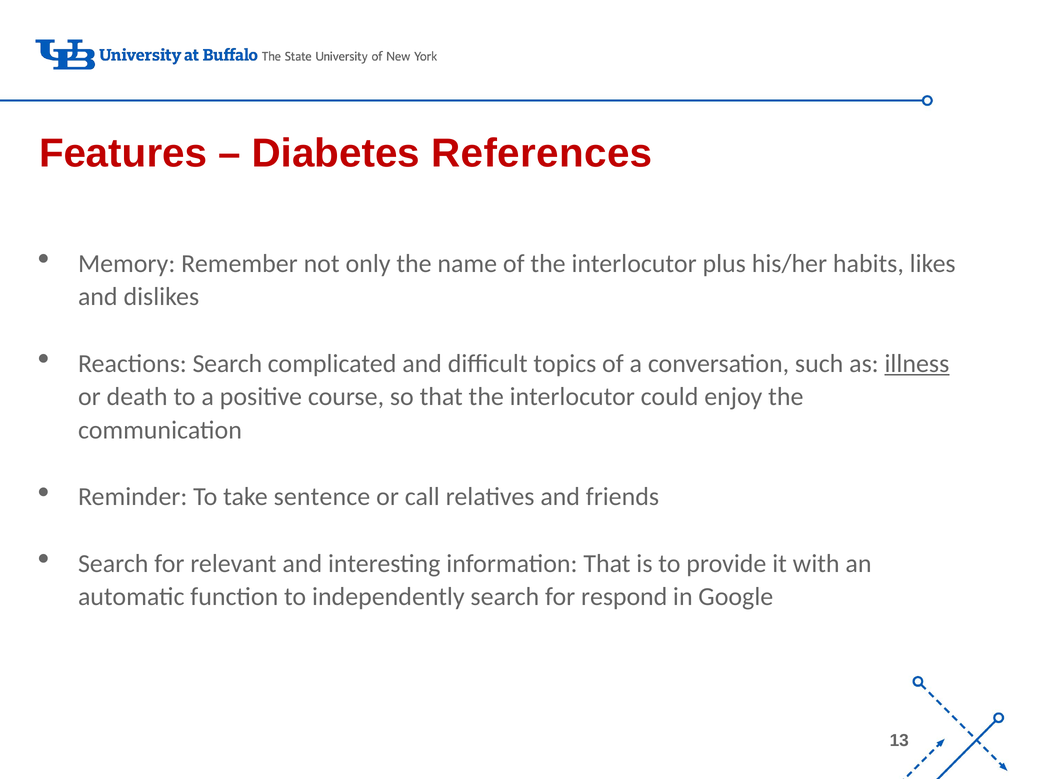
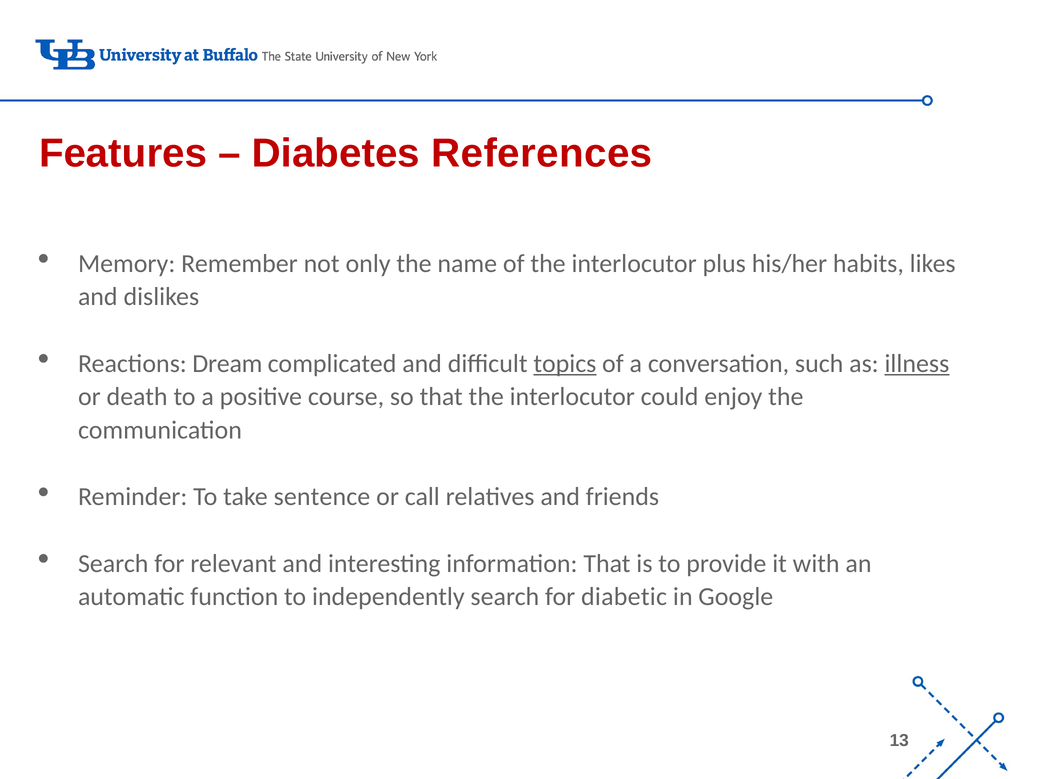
Reactions Search: Search -> Dream (227, 364)
topics underline: none -> present (565, 364)
respond: respond -> diabetic (624, 597)
